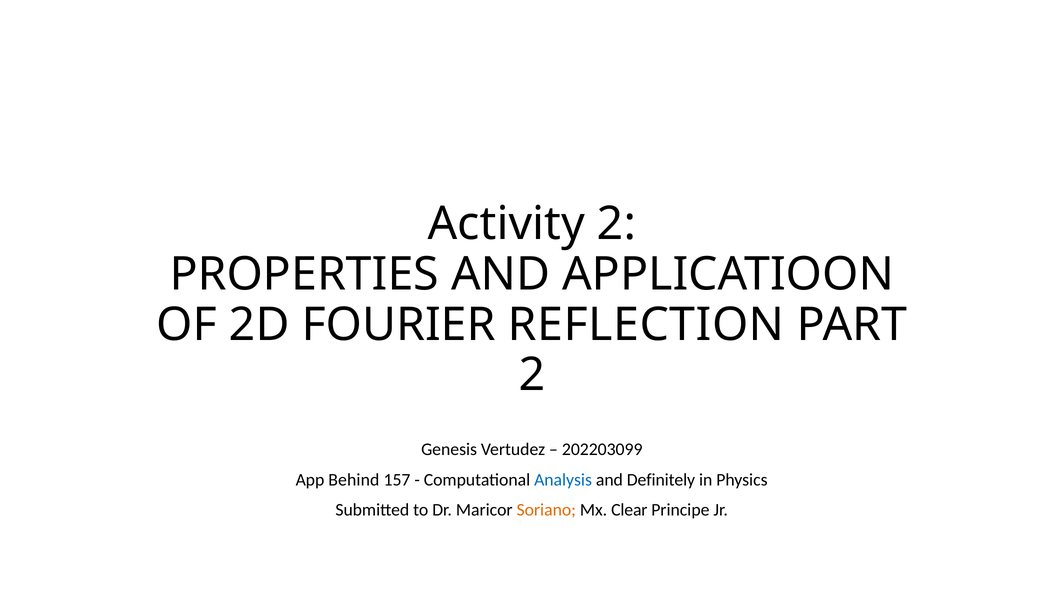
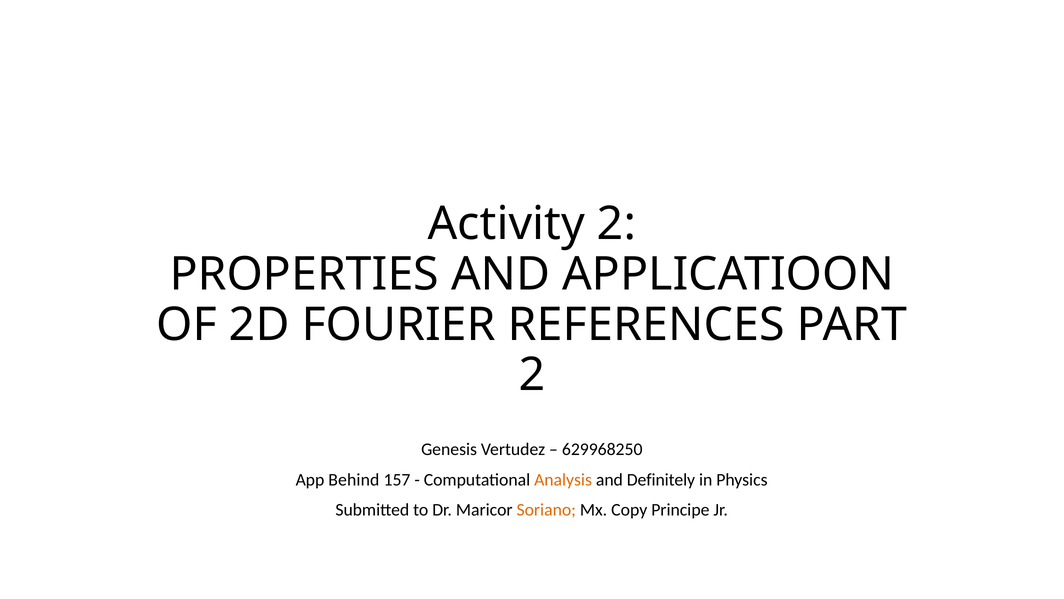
REFLECTION: REFLECTION -> REFERENCES (646, 324)
202203099: 202203099 -> 629968250 (602, 449)
Analysis colour: blue -> orange (563, 479)
Clear: Clear -> Copy (629, 510)
